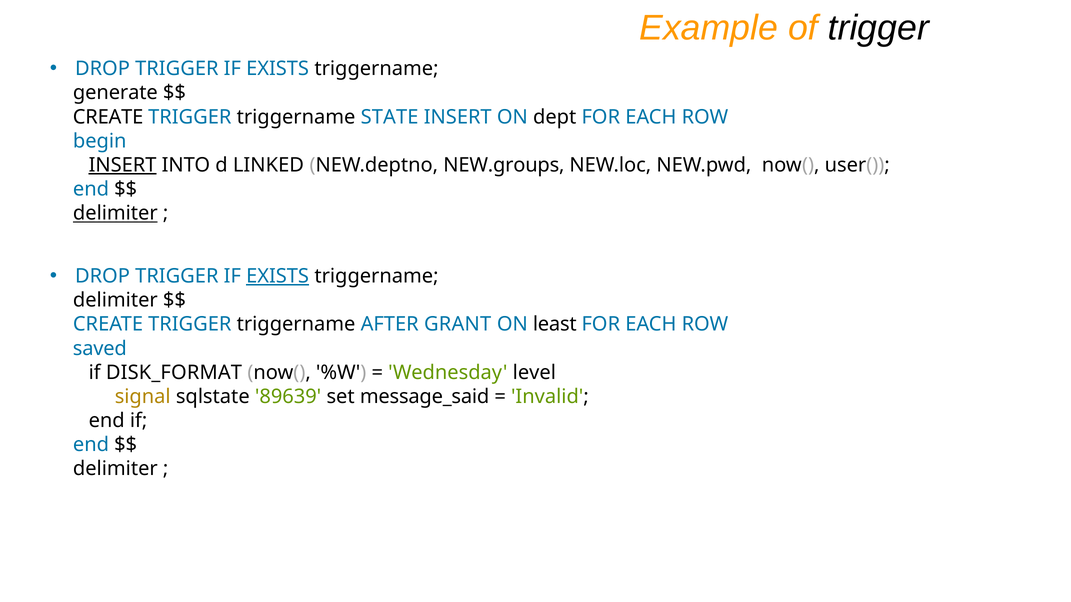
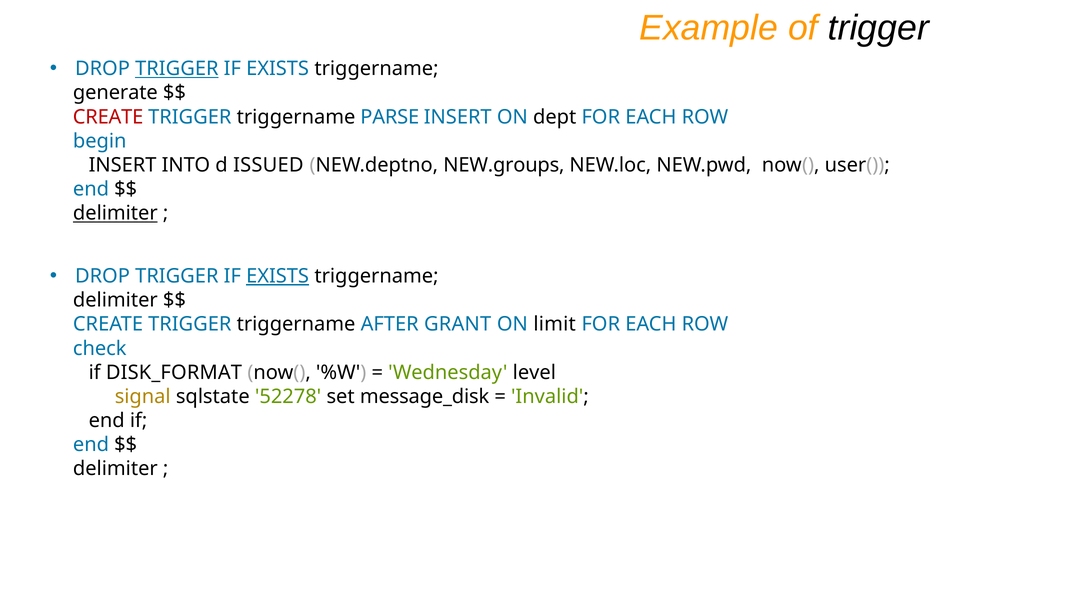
TRIGGER underline: none -> present (177, 69)
CREATE colour: black -> red (108, 117)
STATE: STATE -> PARSE (390, 117)
INSERT underline: present -> none (123, 165)
LINKED: LINKED -> ISSUED (268, 165)
least: least -> limit (555, 325)
saved: saved -> check (100, 349)
89639: 89639 -> 52278 (288, 397)
message_said: message_said -> message_disk (425, 397)
